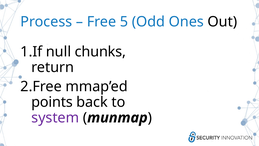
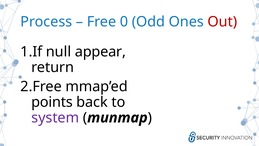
5: 5 -> 0 (124, 22)
Out colour: black -> red (222, 22)
chunks: chunks -> appear (100, 52)
